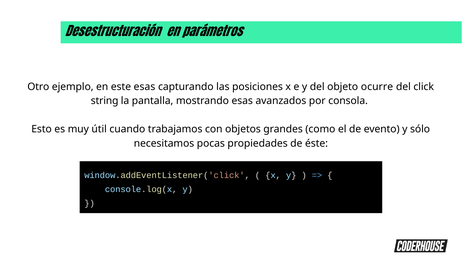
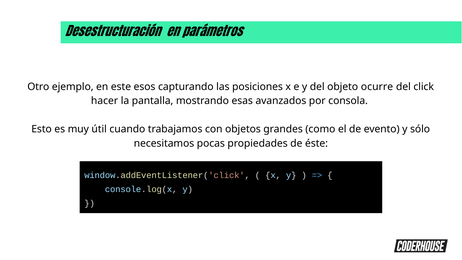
este esas: esas -> esos (145, 87)
string: string -> hacer (105, 101)
